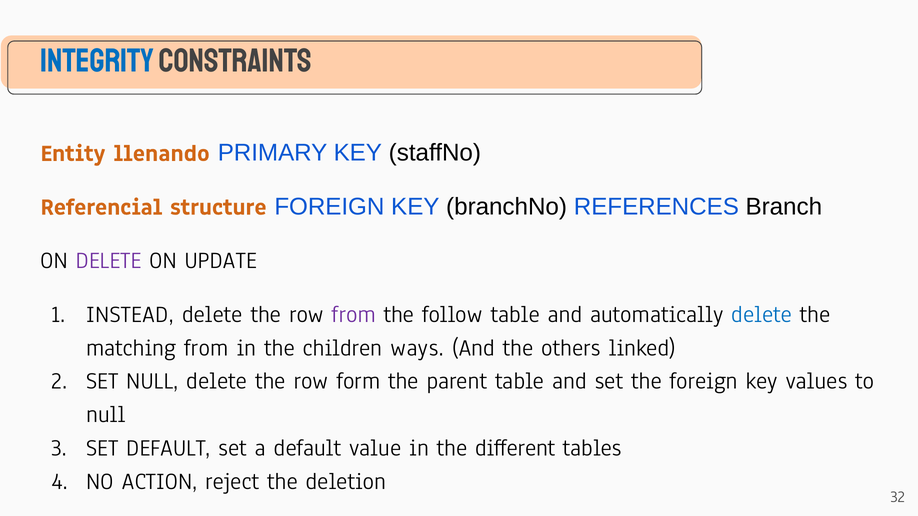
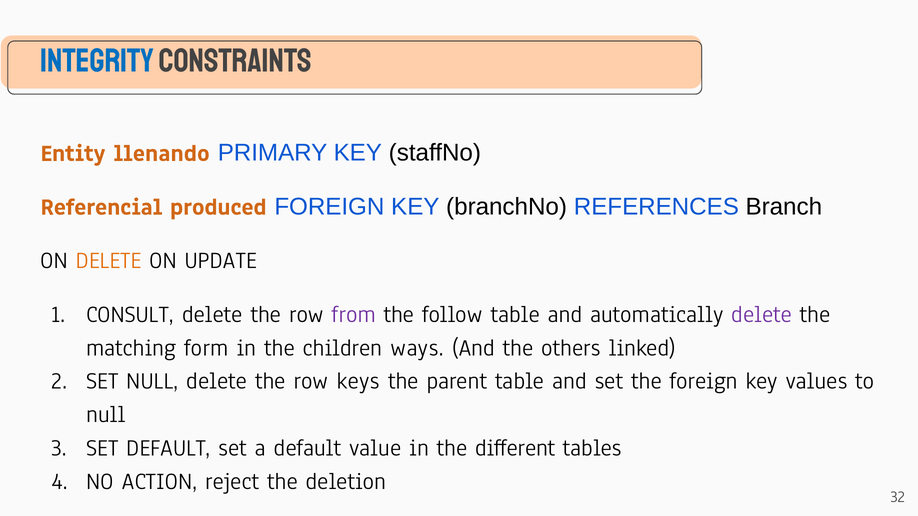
structure: structure -> produced (218, 207)
DELETE colour: purple -> orange (109, 261)
INSTEAD: INSTEAD -> CONSULT (130, 314)
delete colour: blue -> purple (762, 314)
matching from: from -> form (206, 348)
form: form -> keys (358, 381)
